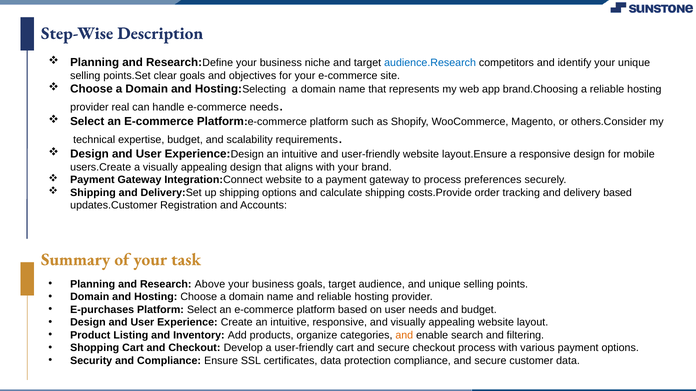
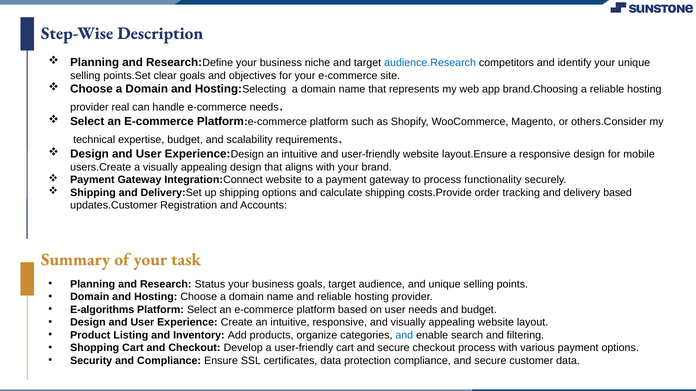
preferences: preferences -> functionality (493, 180)
Above: Above -> Status (210, 284)
E-purchases: E-purchases -> E-algorithms (102, 310)
and colour: orange -> blue (404, 335)
